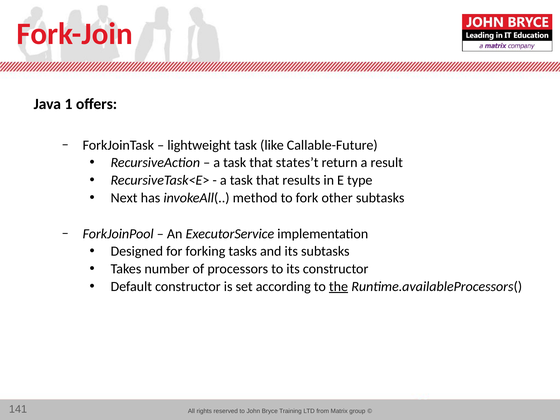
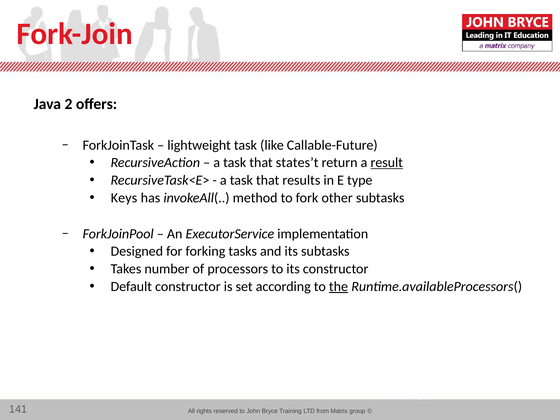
1: 1 -> 2 (68, 104)
result underline: none -> present (387, 163)
Next: Next -> Keys (124, 198)
